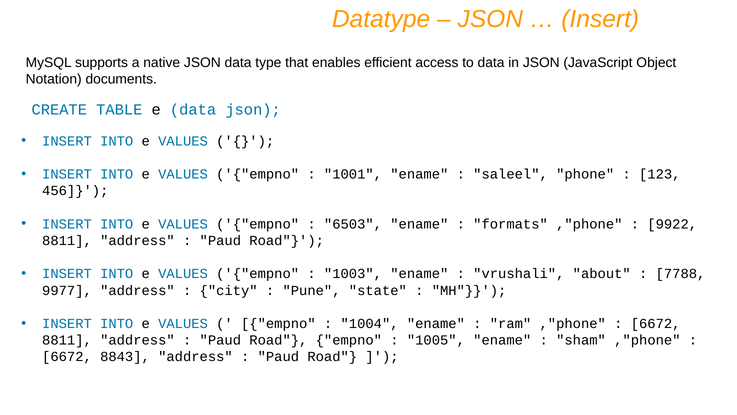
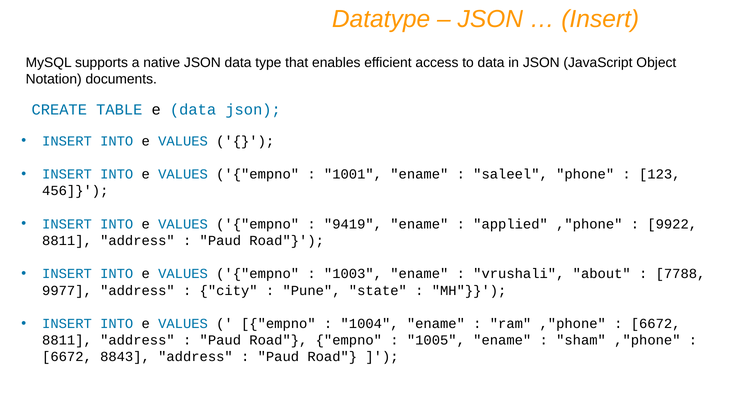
6503: 6503 -> 9419 (353, 224)
formats: formats -> applied (511, 224)
